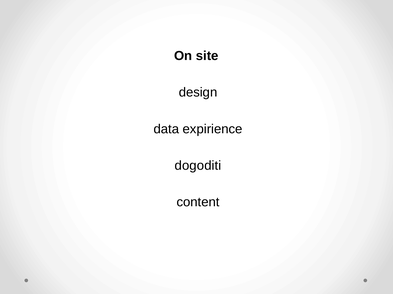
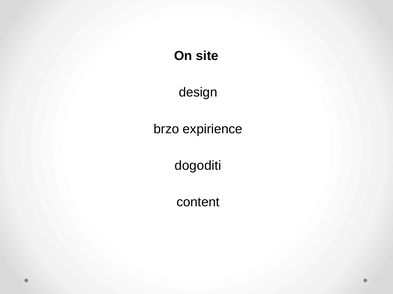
data: data -> brzo (166, 129)
